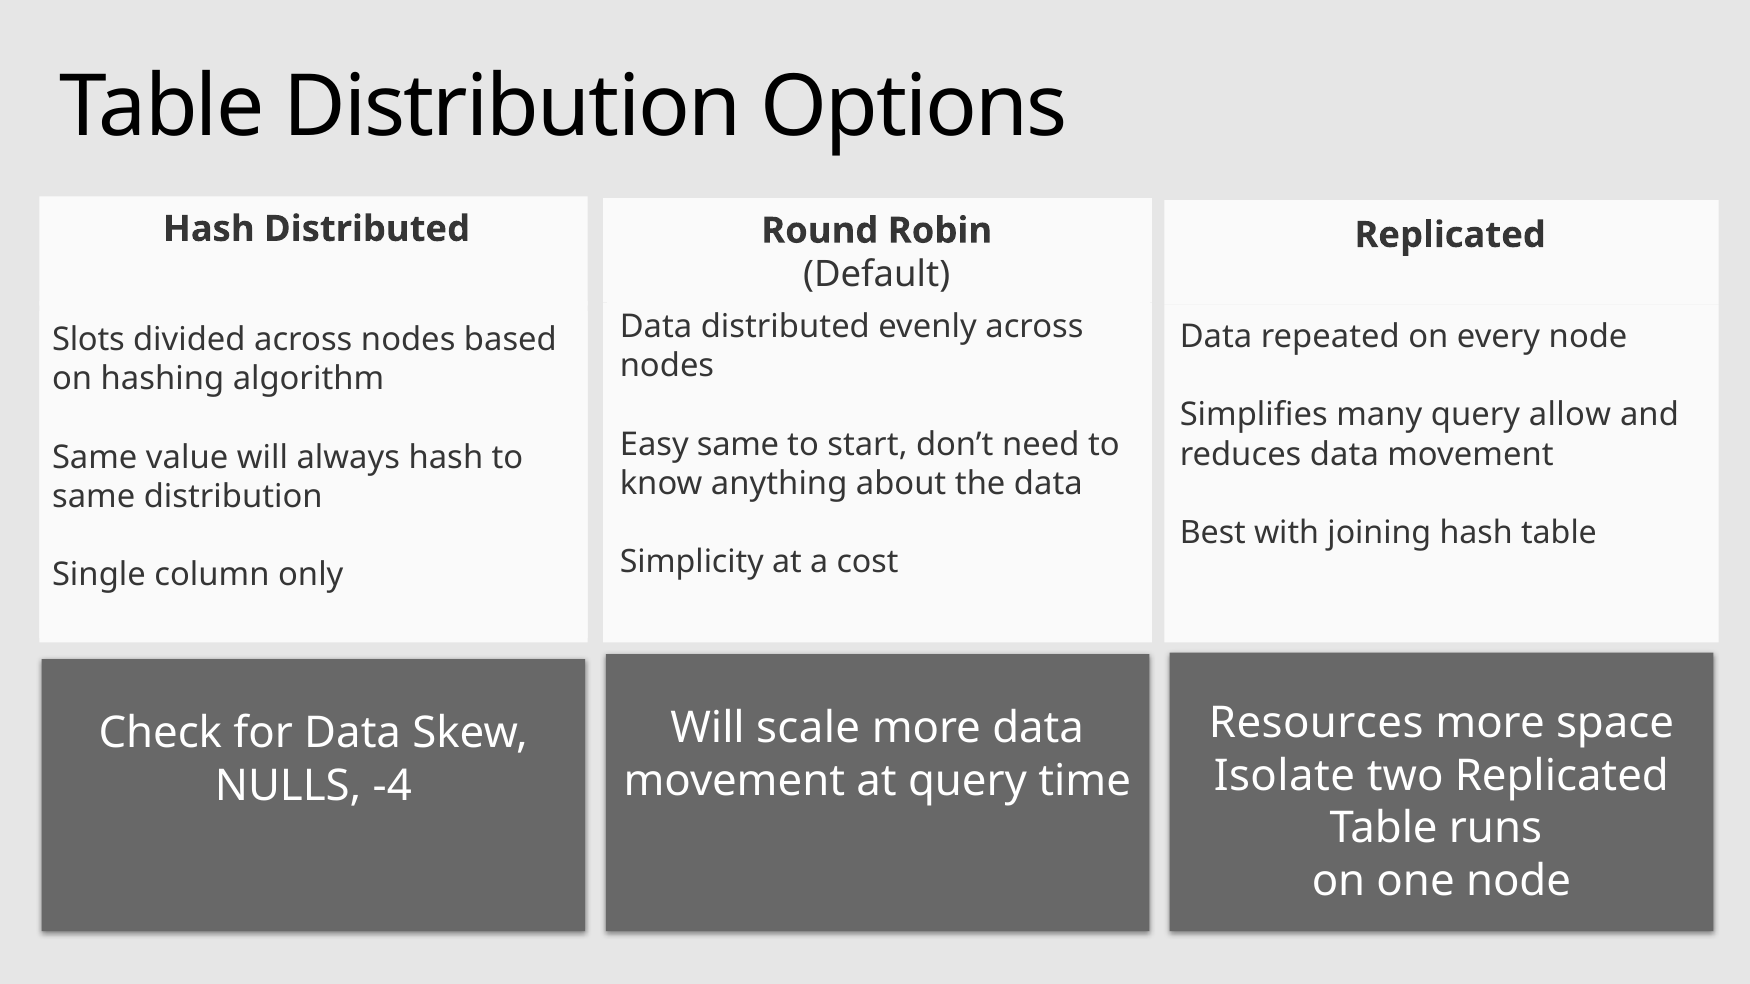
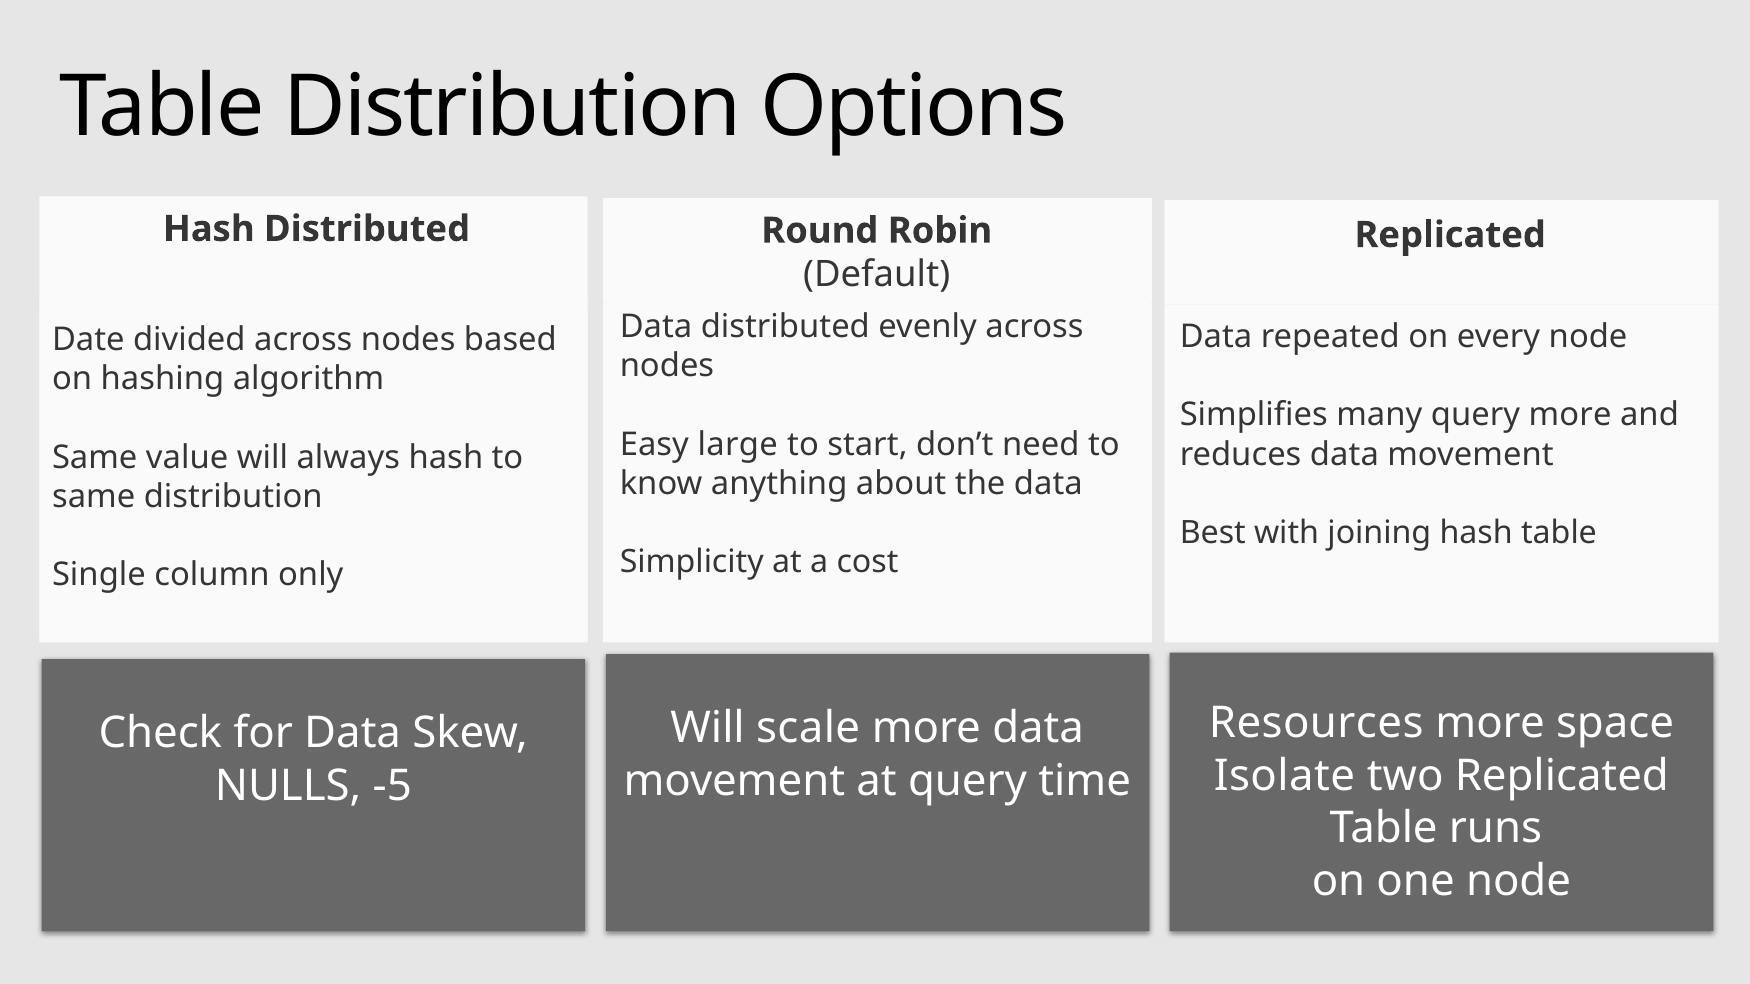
Slots: Slots -> Date (88, 339)
query allow: allow -> more (1570, 415)
Easy same: same -> large (738, 445)
-4: -4 -> -5 (392, 786)
